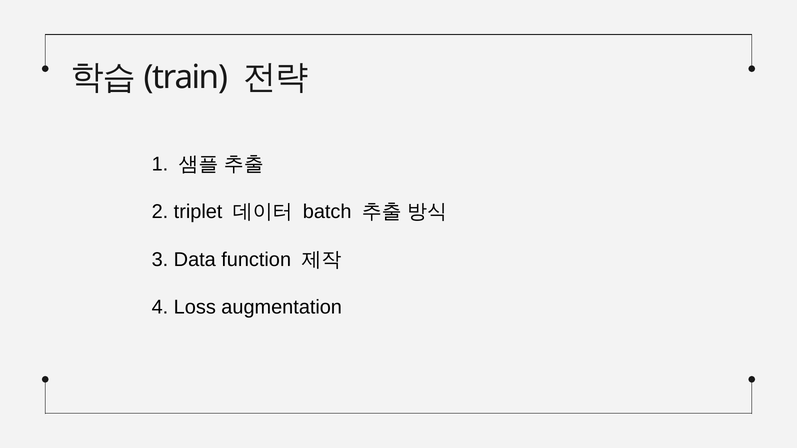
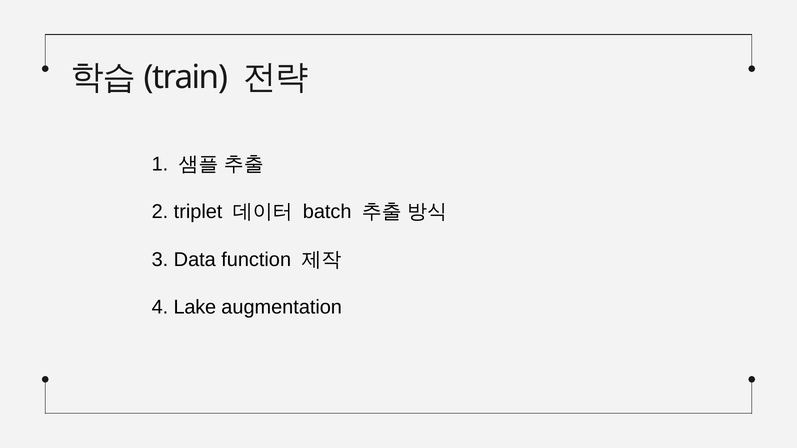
Loss: Loss -> Lake (195, 308)
